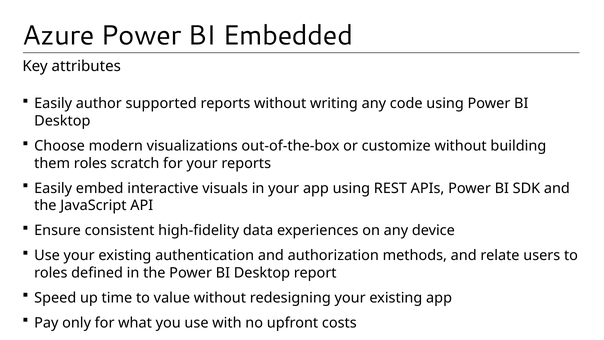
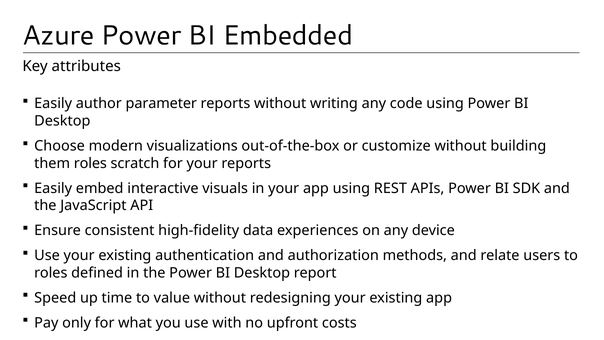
supported: supported -> parameter (161, 104)
